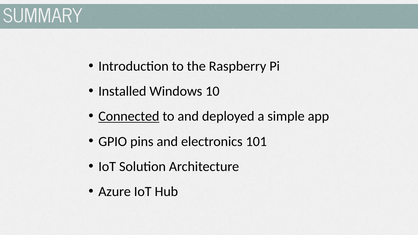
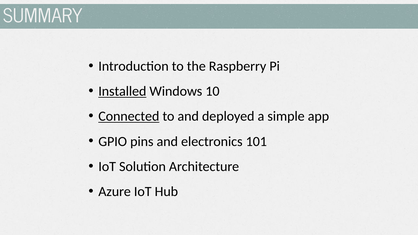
Installed underline: none -> present (122, 91)
